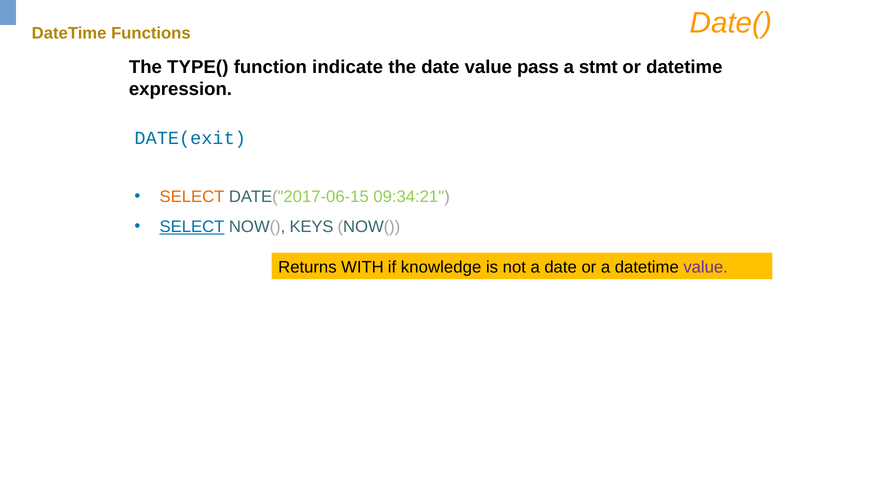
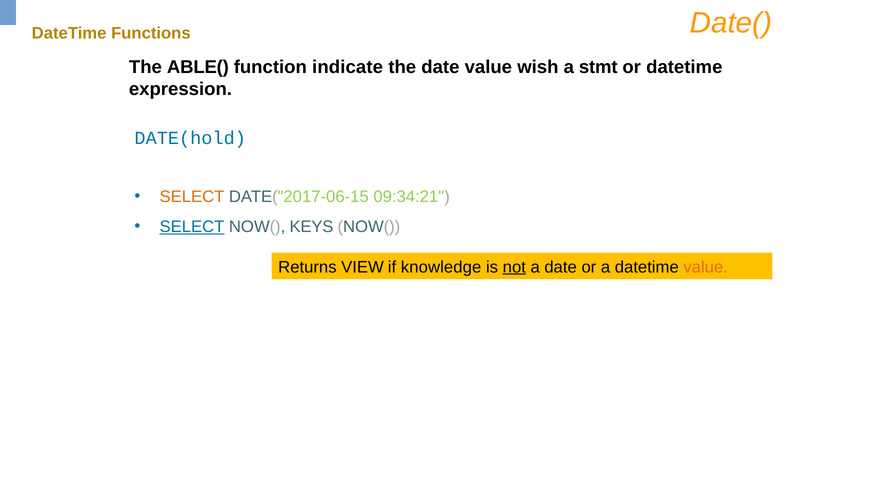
TYPE(: TYPE( -> ABLE( (198, 67)
pass: pass -> wish (538, 67)
DATE(exit: DATE(exit -> DATE(hold (190, 138)
WITH: WITH -> VIEW (362, 267)
not underline: none -> present (514, 267)
value colour: purple -> orange (706, 267)
